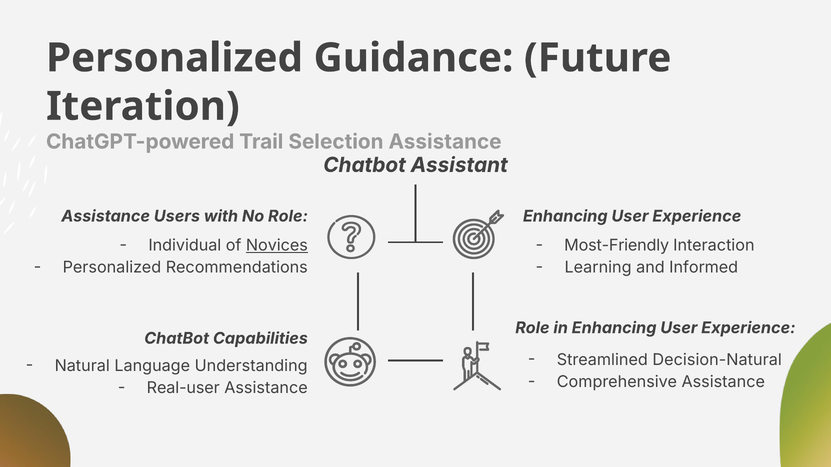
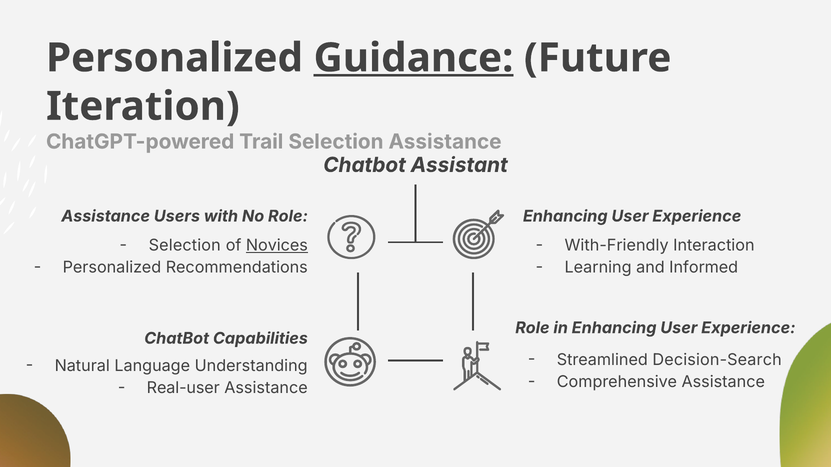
Guidance underline: none -> present (413, 58)
Individual: Individual -> Selection (185, 246)
Most-Friendly: Most-Friendly -> With-Friendly (617, 246)
Decision-Natural: Decision-Natural -> Decision-Search (717, 360)
